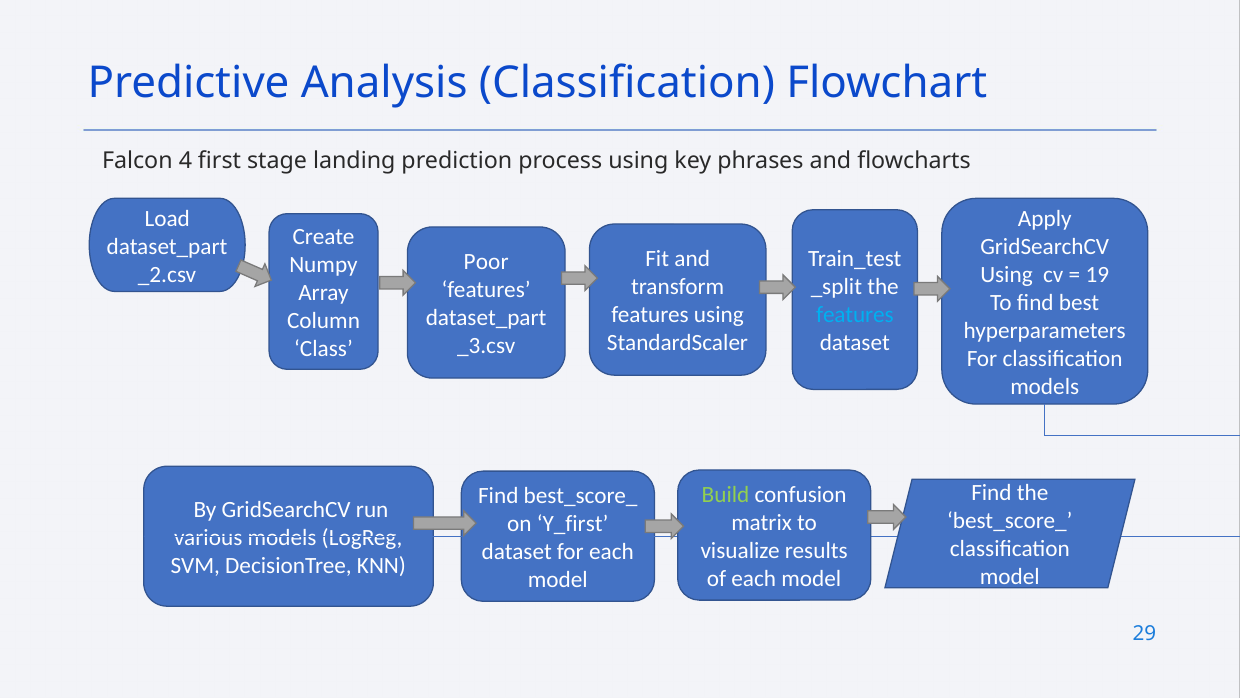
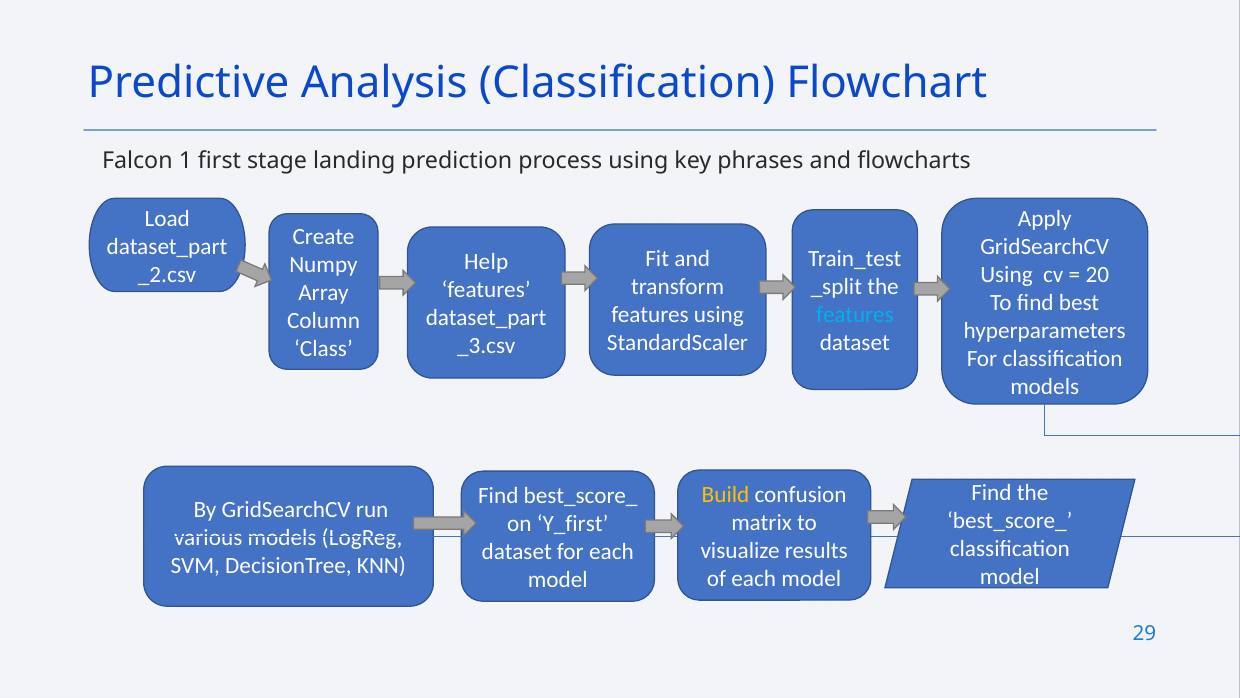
4: 4 -> 1 (185, 161)
Poor: Poor -> Help (486, 262)
19: 19 -> 20 (1097, 275)
Build colour: light green -> yellow (726, 494)
